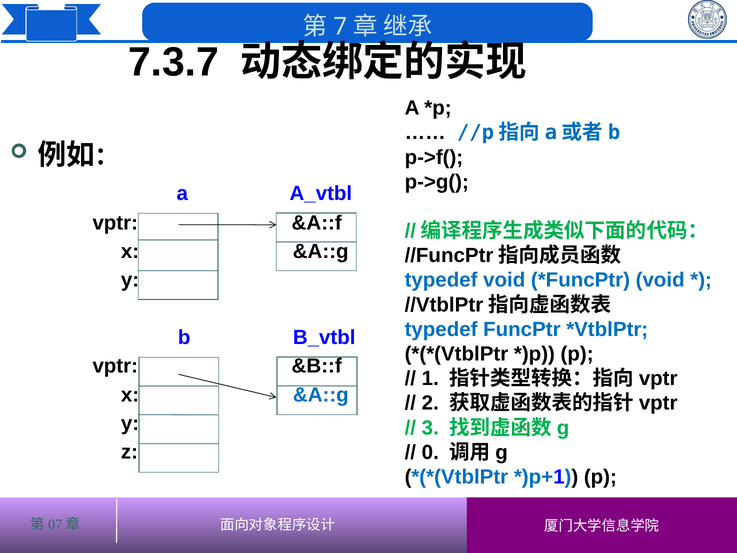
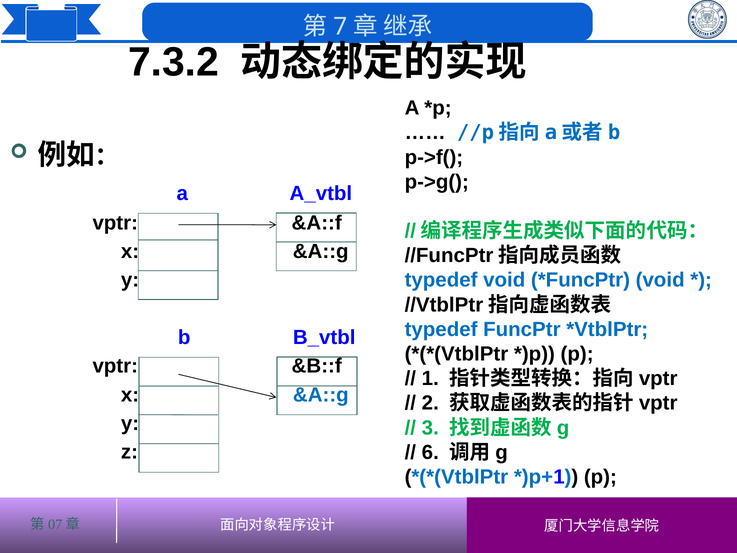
7.3.7: 7.3.7 -> 7.3.2 (174, 62)
0: 0 -> 6 (430, 452)
